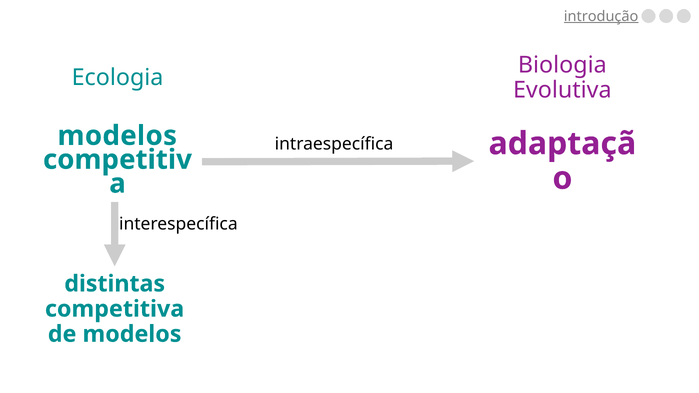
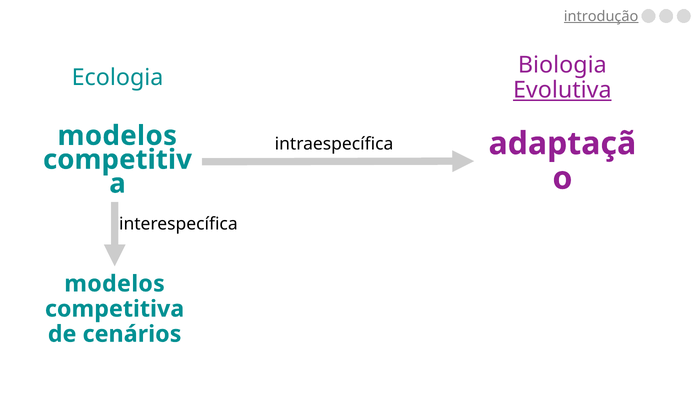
Evolutiva underline: none -> present (562, 90)
distintas: distintas -> modelos (115, 284)
de modelos: modelos -> cenários (132, 334)
